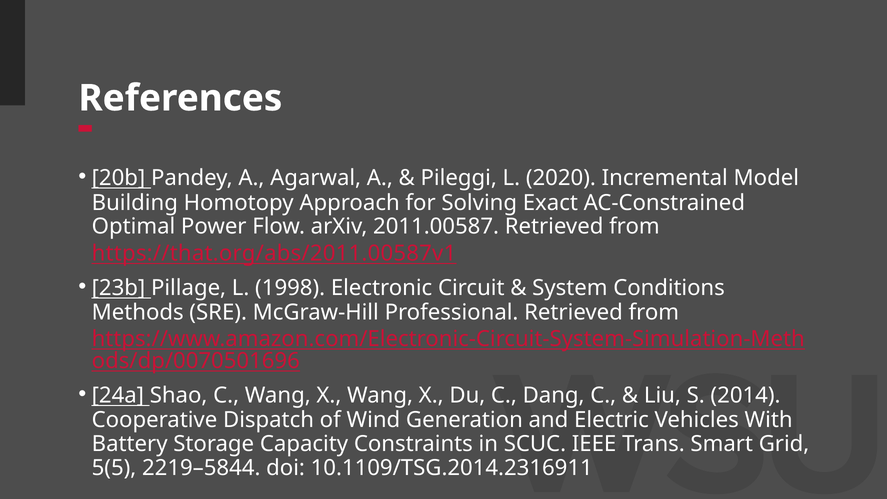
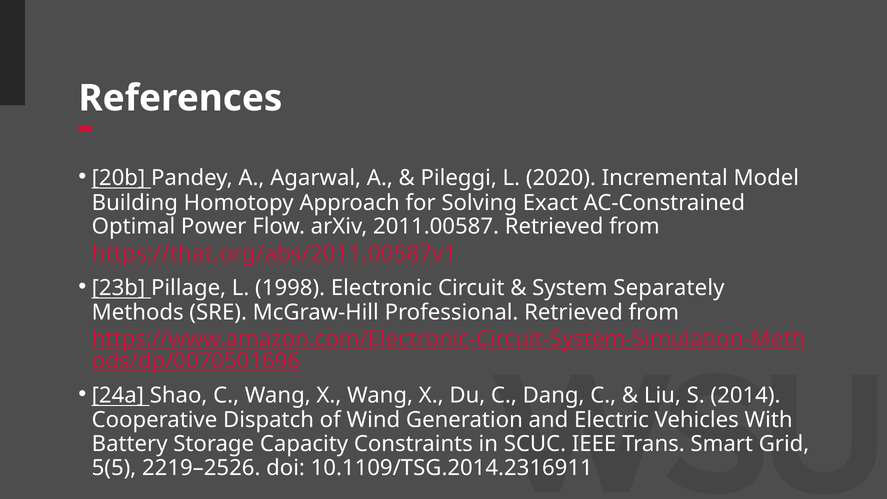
Conditions: Conditions -> Separately (669, 288)
2219–5844: 2219–5844 -> 2219–2526 (201, 468)
